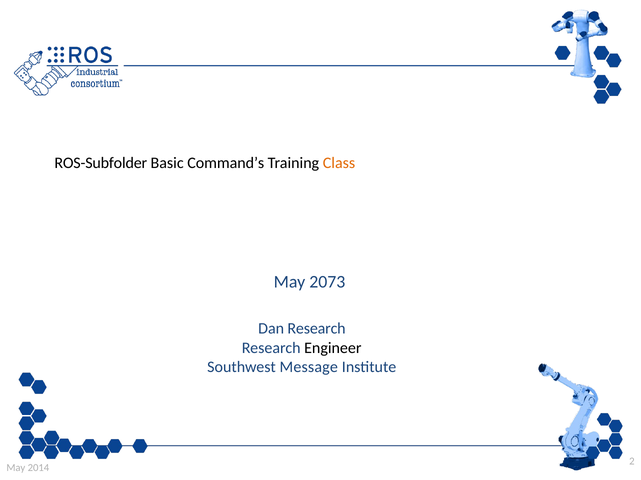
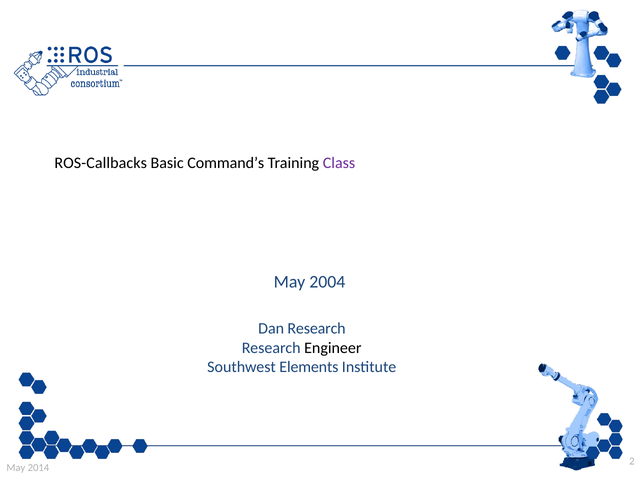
ROS-Subfolder: ROS-Subfolder -> ROS-Callbacks (101, 163)
Class colour: orange -> purple (339, 163)
2073: 2073 -> 2004 (327, 282)
Message: Message -> Elements (309, 368)
